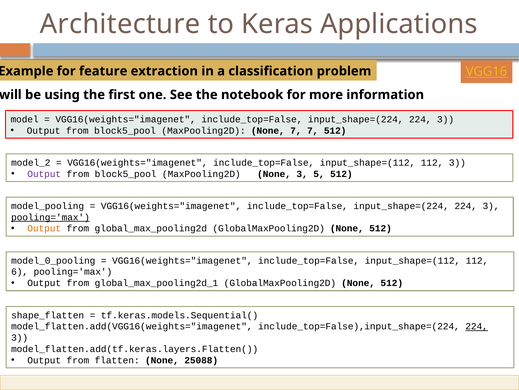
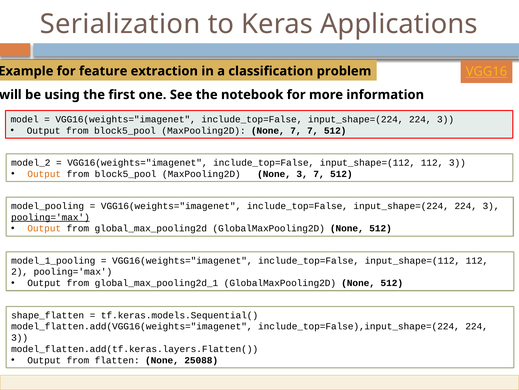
Architecture: Architecture -> Serialization (120, 24)
Output colour: purple -> orange (44, 174)
3 5: 5 -> 7 (319, 174)
model_0_pooling: model_0_pooling -> model_1_pooling (53, 260)
6: 6 -> 2 (20, 271)
224 underline: present -> none (477, 326)
